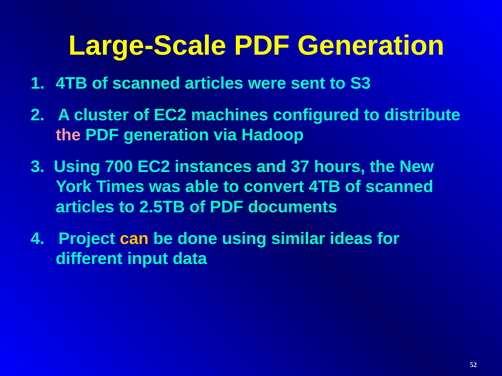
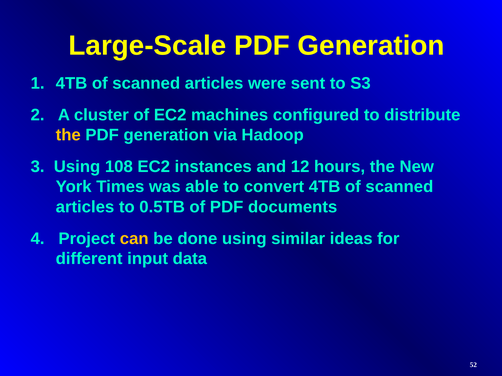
the colour: pink -> yellow (68, 135)
700: 700 -> 108 (119, 167)
37: 37 -> 12 (300, 167)
2.5TB: 2.5TB -> 0.5TB (162, 207)
